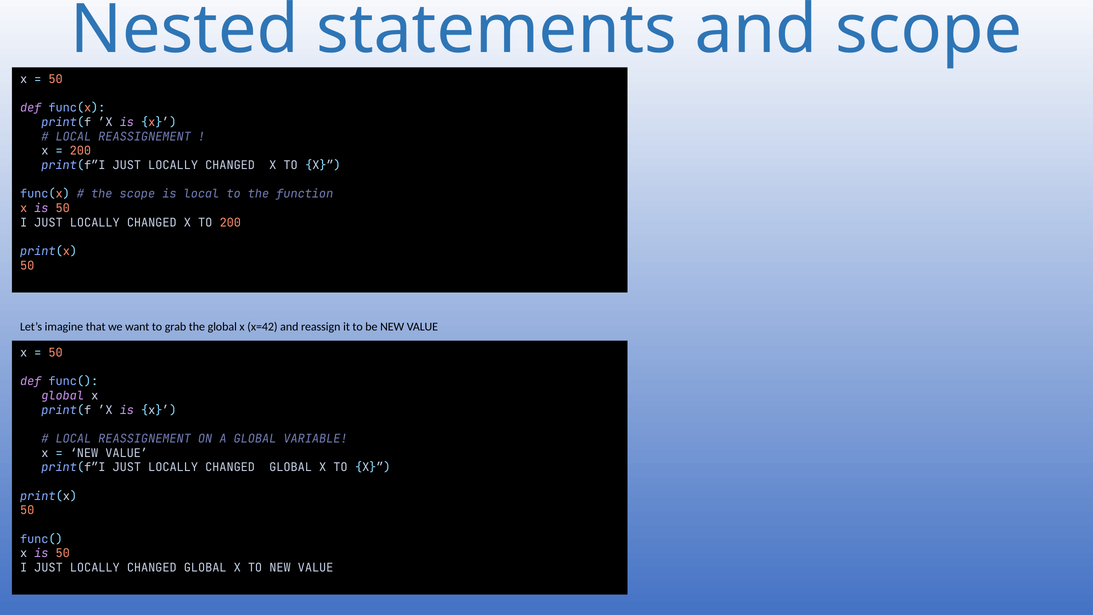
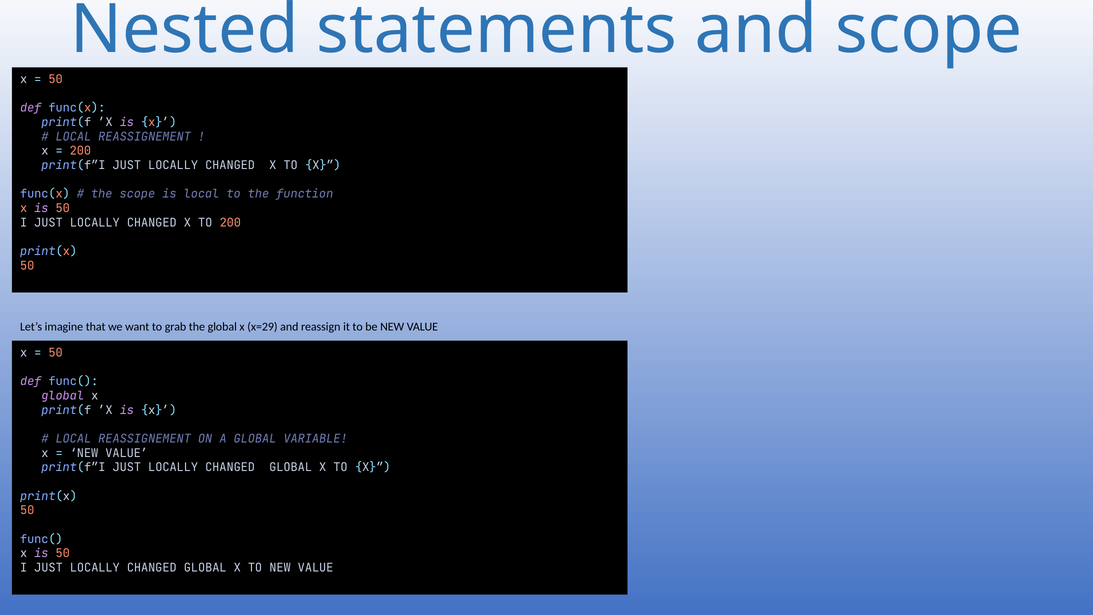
x=42: x=42 -> x=29 (262, 327)
